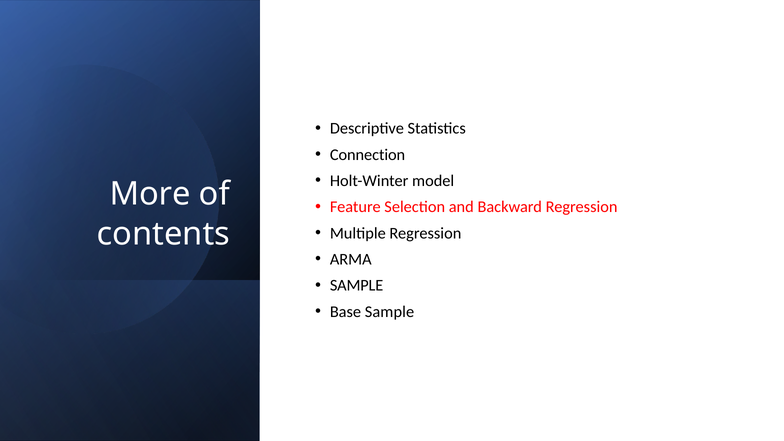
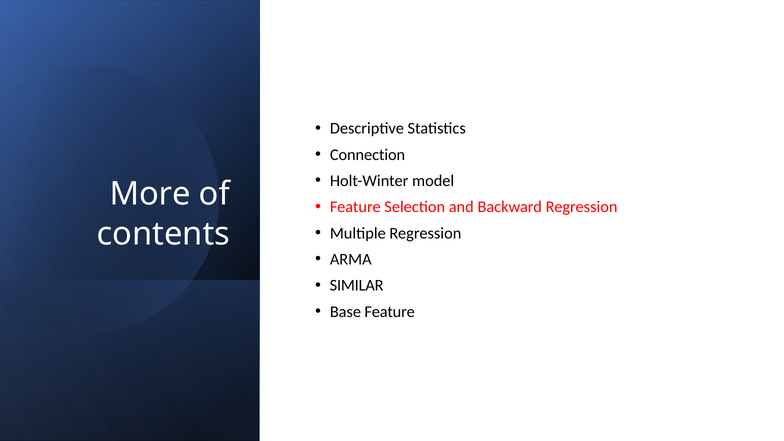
SAMPLE: SAMPLE -> SIMILAR (357, 286)
Base Sample: Sample -> Feature (390, 312)
